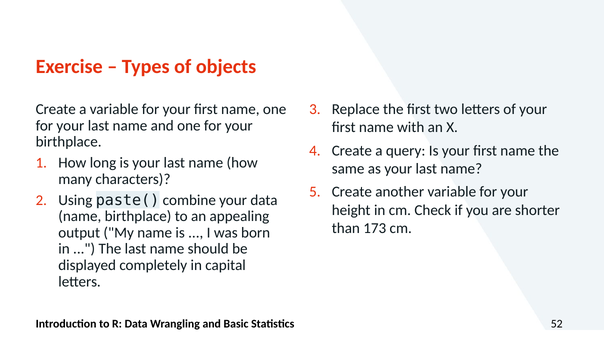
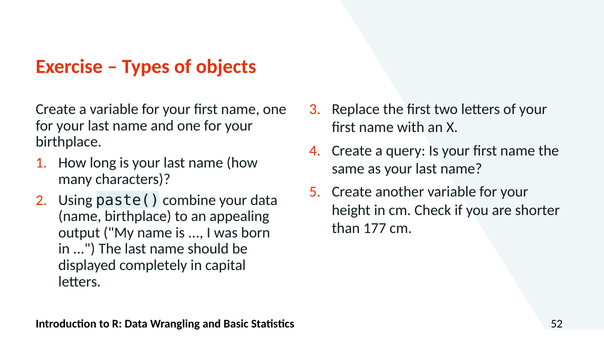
173: 173 -> 177 (375, 228)
